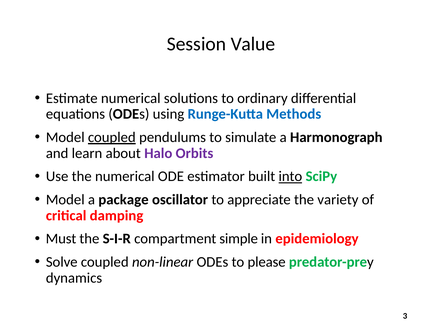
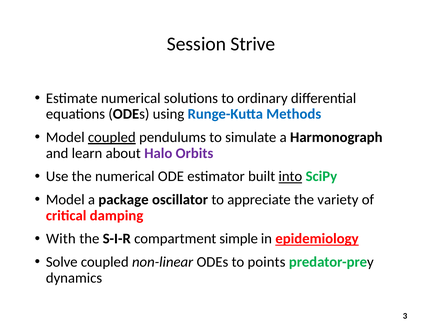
Value: Value -> Strive (253, 44)
Must: Must -> With (61, 239)
epidemiology underline: none -> present (317, 239)
please: please -> points (267, 262)
